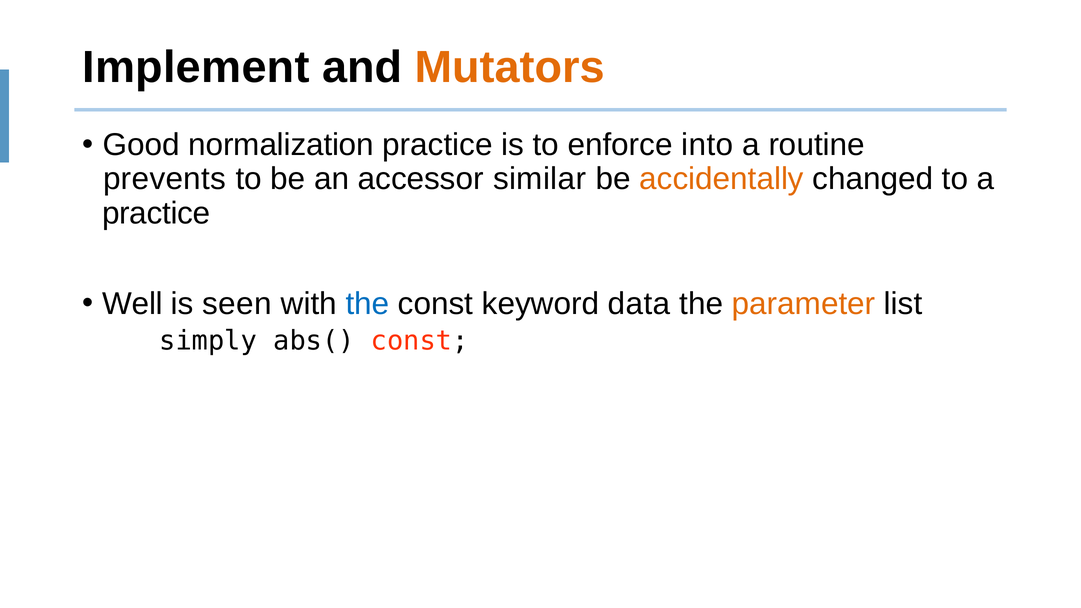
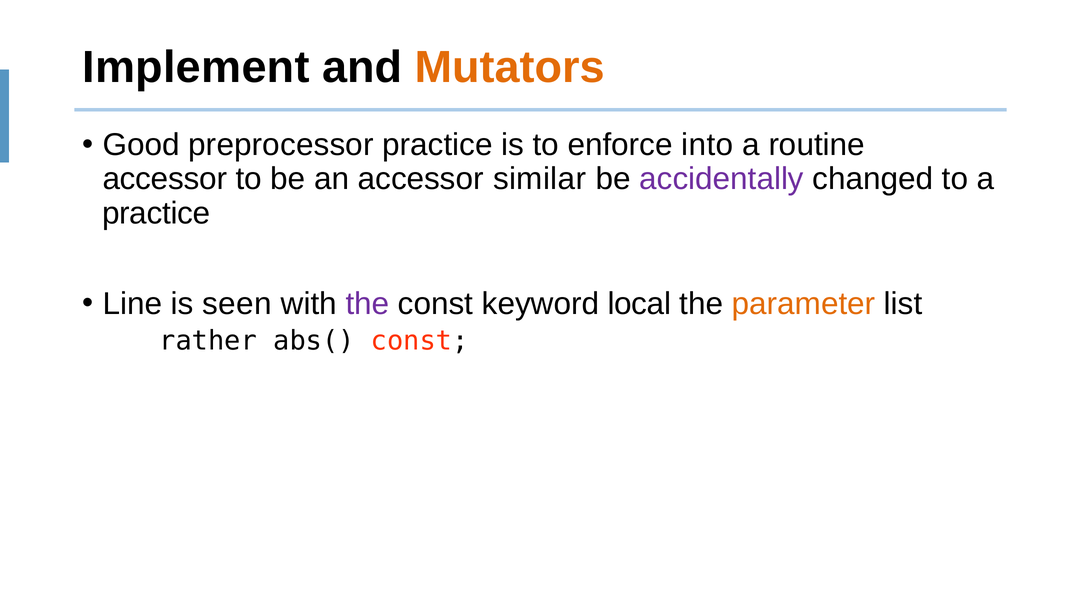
normalization: normalization -> preprocessor (281, 145)
prevents: prevents -> accessor (165, 179)
accidentally colour: orange -> purple (722, 179)
Well: Well -> Line (132, 304)
the colour: blue -> purple (367, 304)
data: data -> local (639, 304)
simply: simply -> rather (208, 341)
